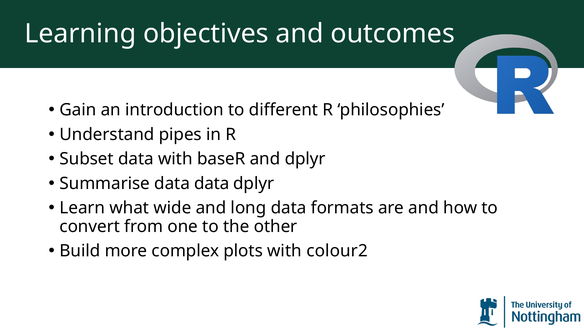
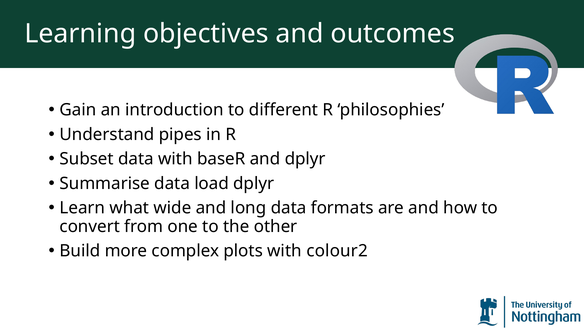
data data: data -> load (212, 183)
